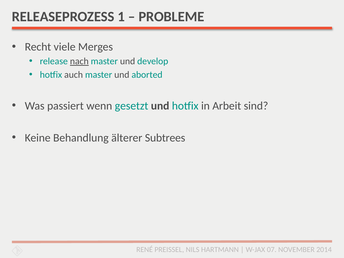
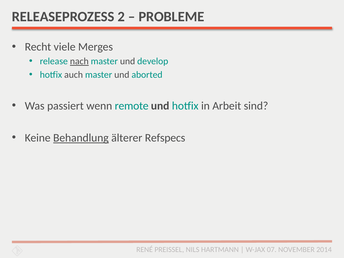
1: 1 -> 2 (121, 17)
gesetzt: gesetzt -> remote (132, 106)
Behandlung underline: none -> present (81, 138)
Subtrees: Subtrees -> Refspecs (165, 138)
